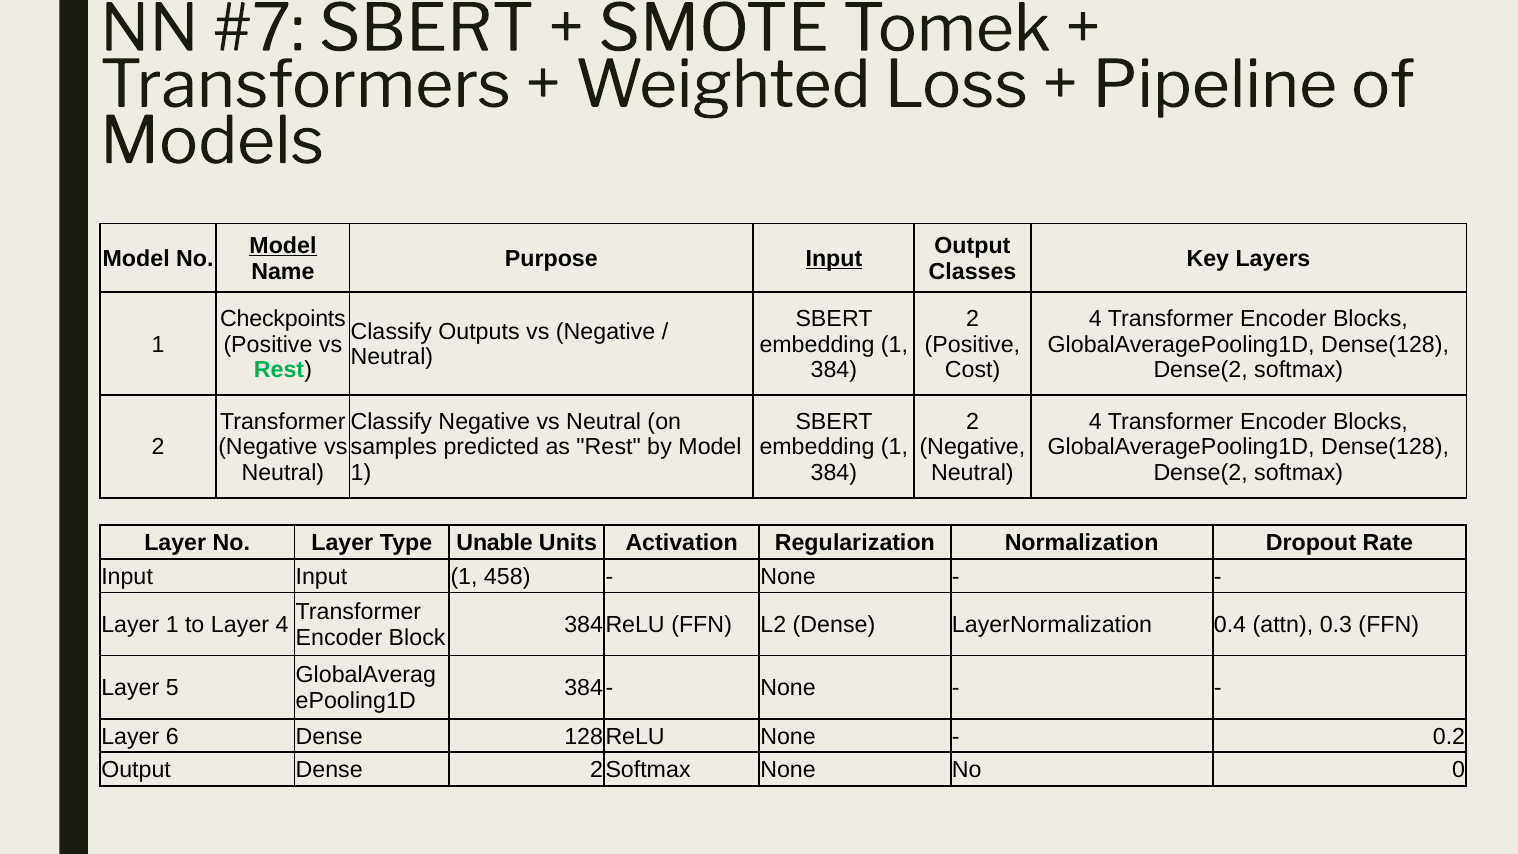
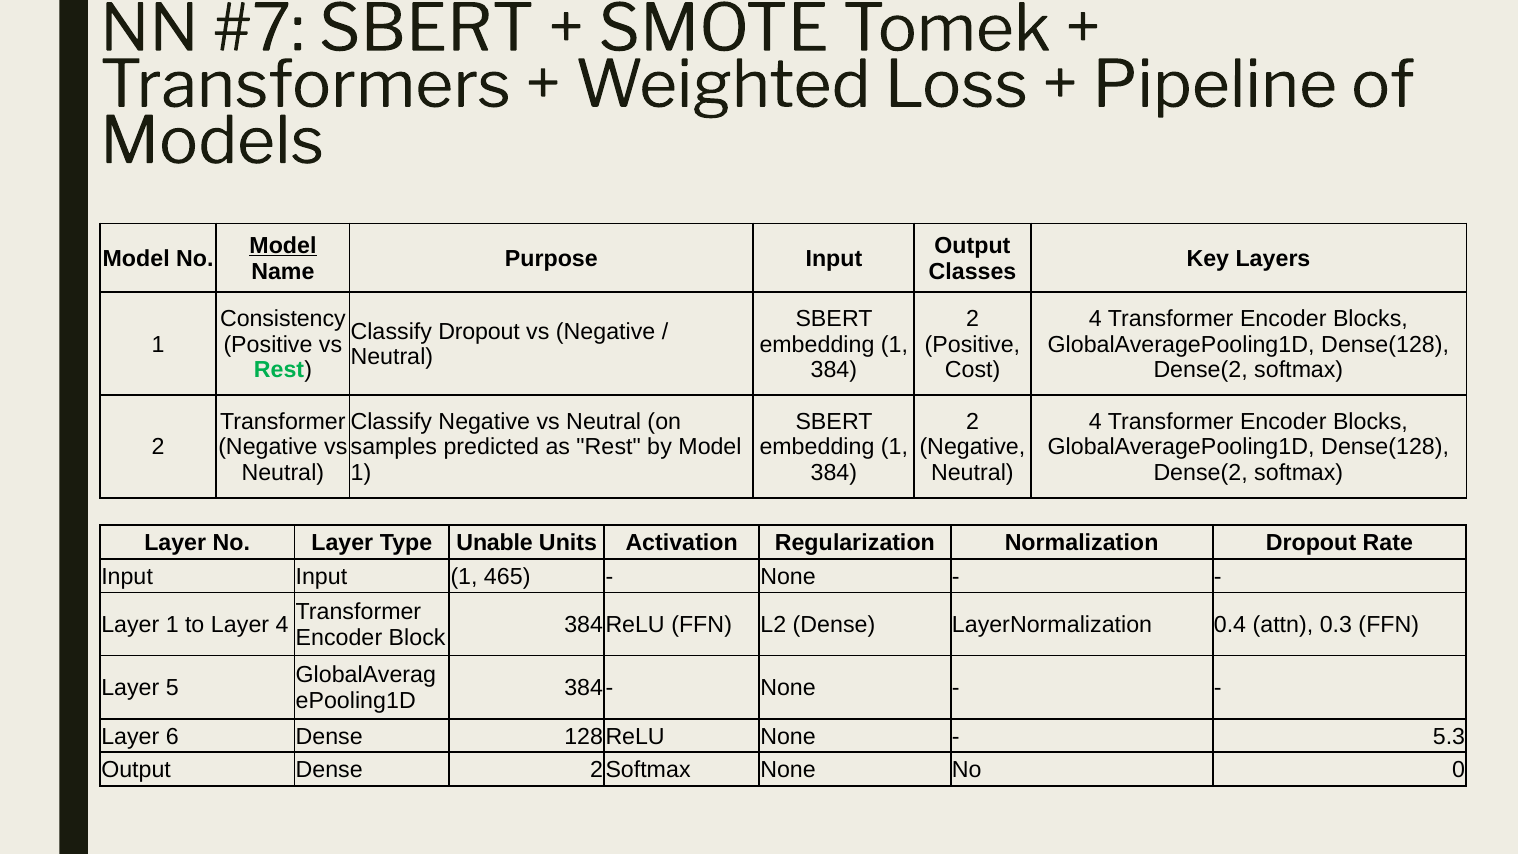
Input underline: present -> none (834, 259)
Checkpoints: Checkpoints -> Consistency (283, 319)
Classify Outputs: Outputs -> Dropout (479, 331)
458: 458 -> 465 (507, 577)
0.2: 0.2 -> 5.3 (1449, 736)
